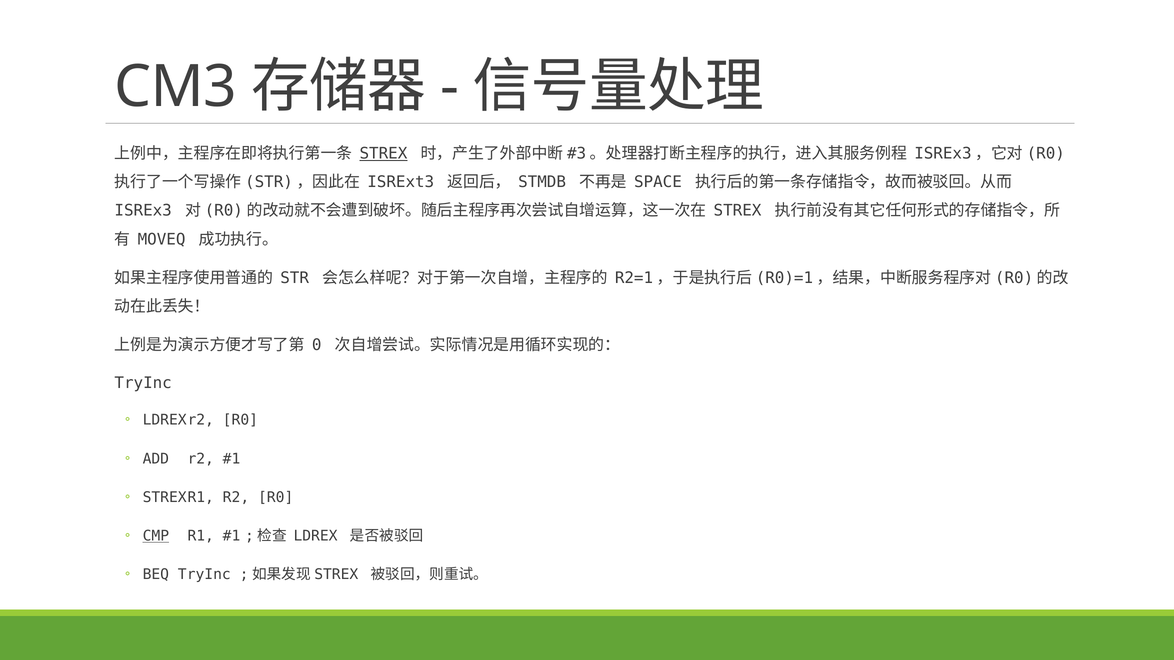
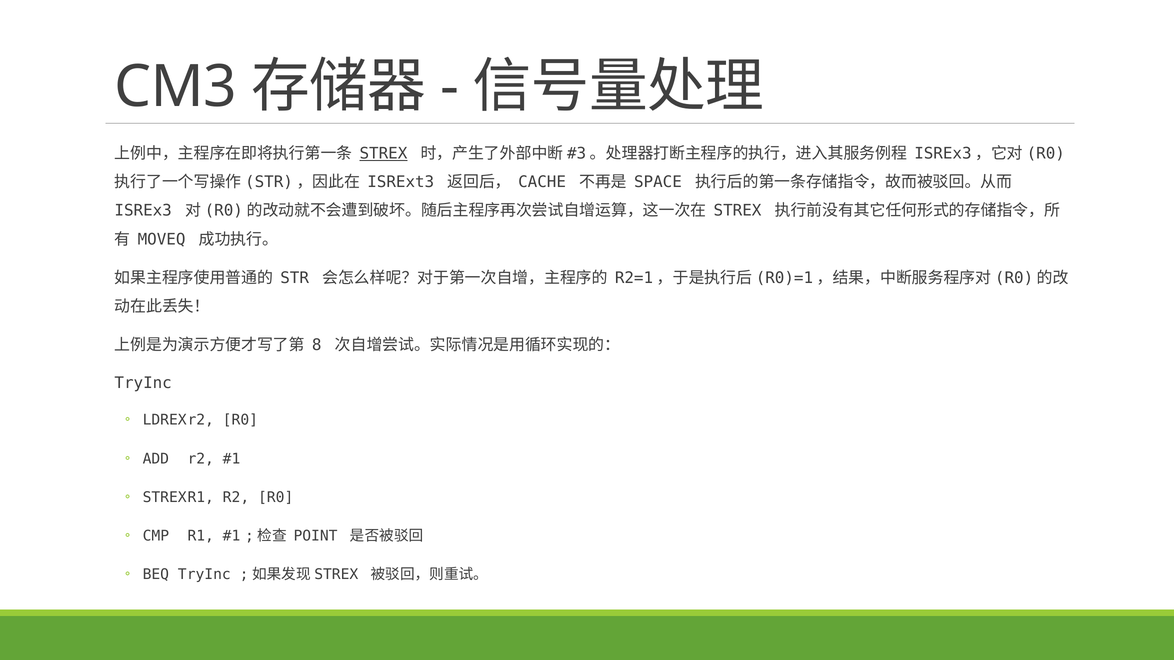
STMDB: STMDB -> CACHE (542, 182)
0: 0 -> 8 (317, 345)
CMP underline: present -> none (156, 536)
LDREX: LDREX -> POINT (316, 536)
